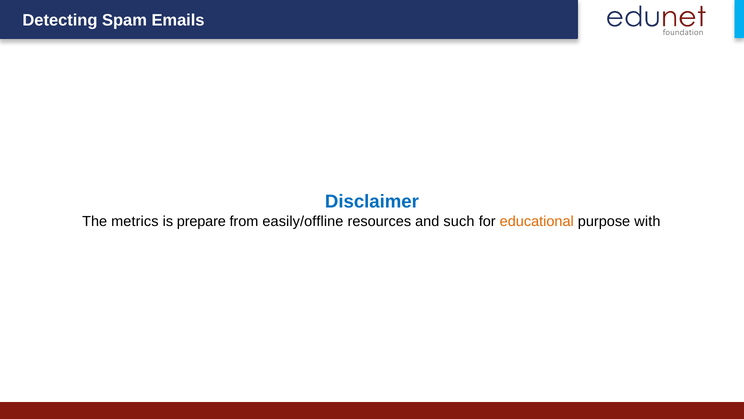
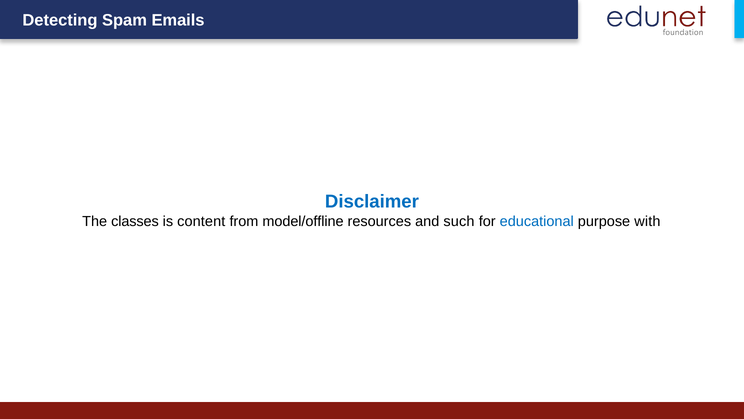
metrics: metrics -> classes (135, 221)
prepare: prepare -> content (201, 221)
easily/offline: easily/offline -> model/offline (303, 221)
educational colour: orange -> blue (537, 221)
